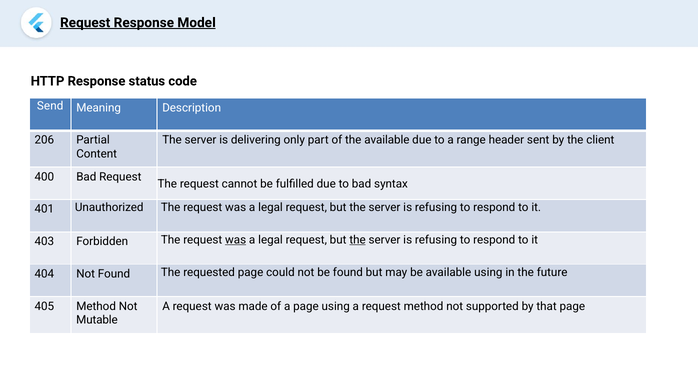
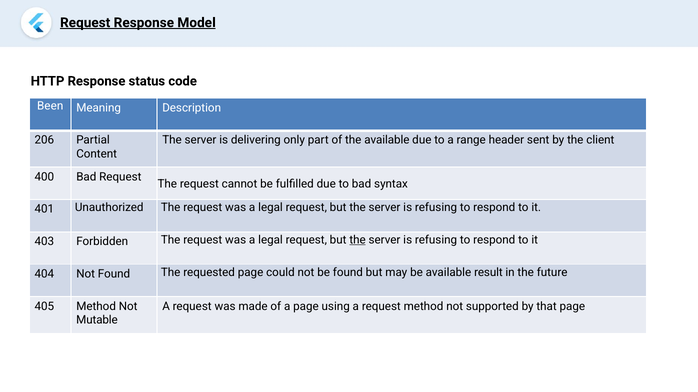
Send: Send -> Been (50, 106)
was underline: present -> none (236, 240)
available using: using -> result (488, 273)
